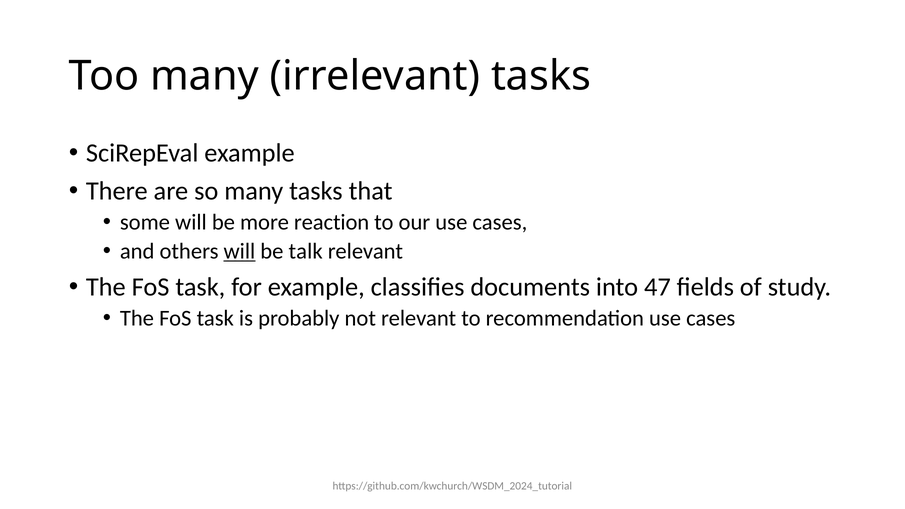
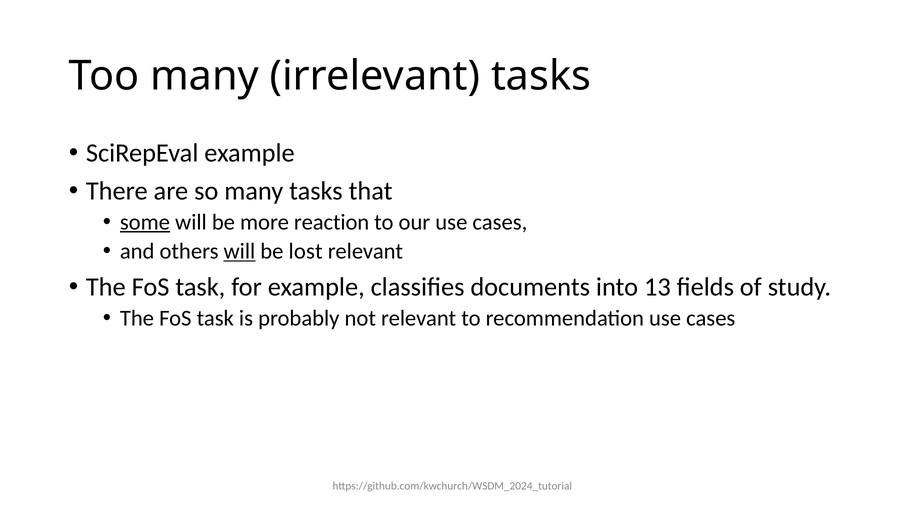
some underline: none -> present (145, 222)
talk: talk -> lost (306, 251)
47: 47 -> 13 (657, 287)
